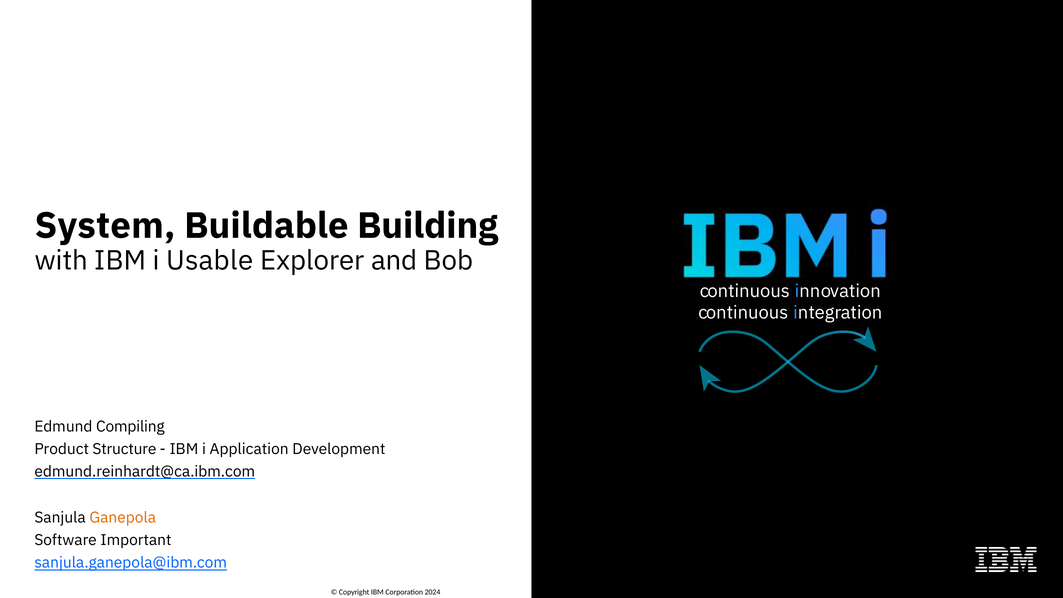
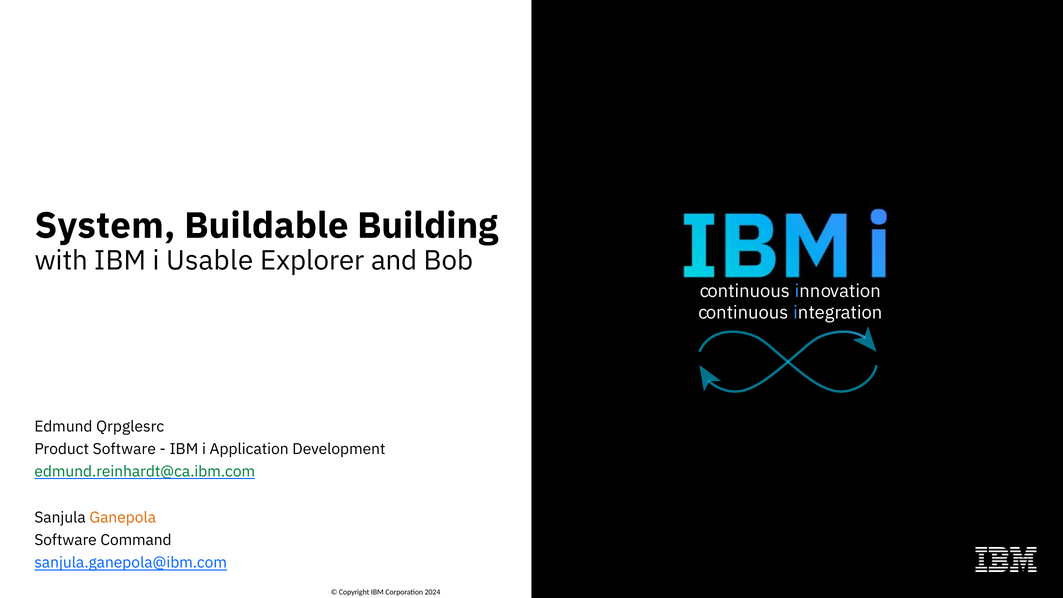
Compiling: Compiling -> Qrpglesrc (130, 427)
Product Structure: Structure -> Software (124, 449)
edmund.reinhardt@ca.ibm.com colour: black -> green (145, 472)
Important: Important -> Command (136, 540)
